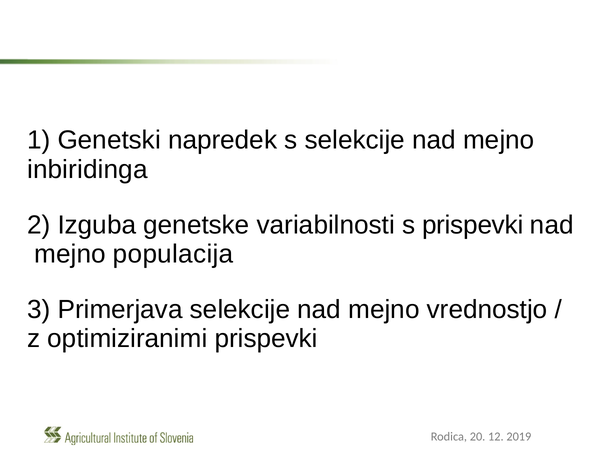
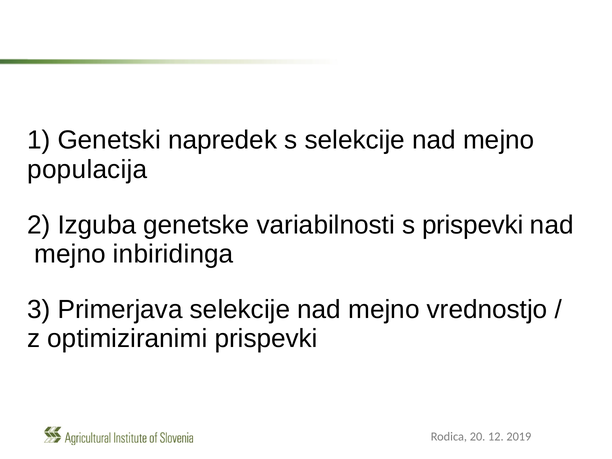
inbiridinga: inbiridinga -> populacija (87, 169)
populacija: populacija -> inbiridinga (173, 254)
